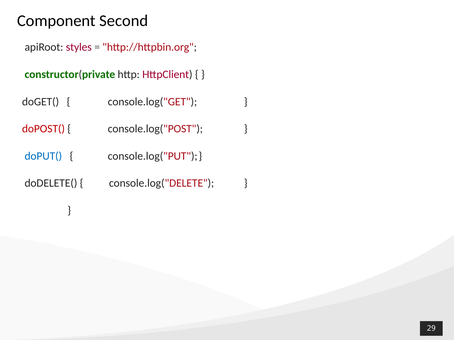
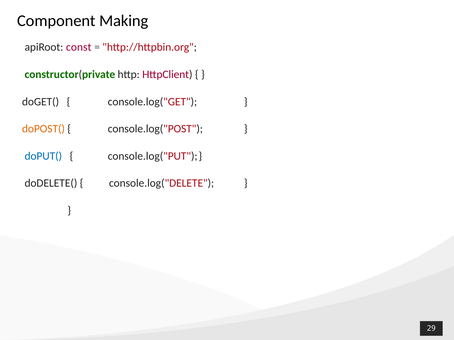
Second: Second -> Making (124, 21)
styles: styles -> const (79, 47)
doPOST( colour: red -> orange (43, 129)
